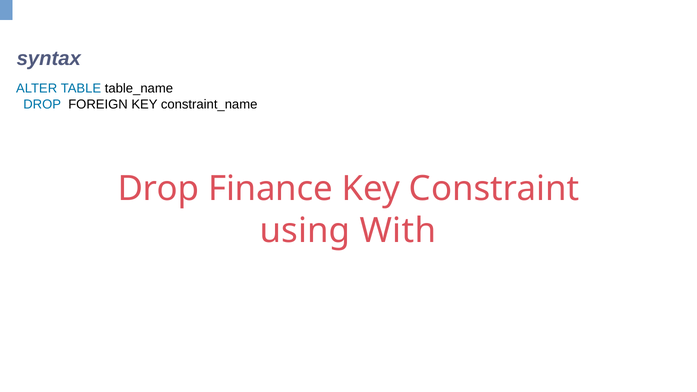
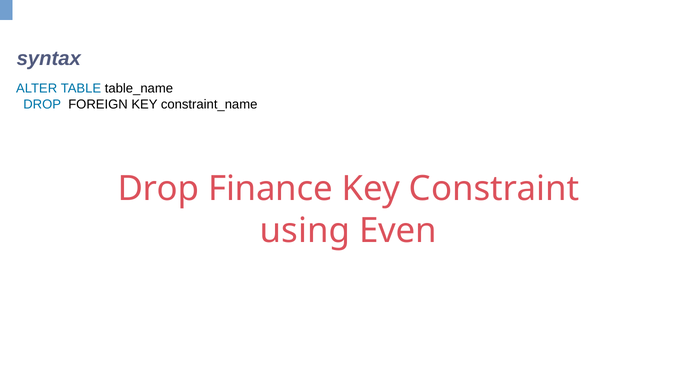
With: With -> Even (398, 231)
